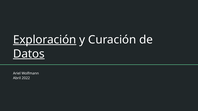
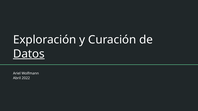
Exploración underline: present -> none (45, 40)
